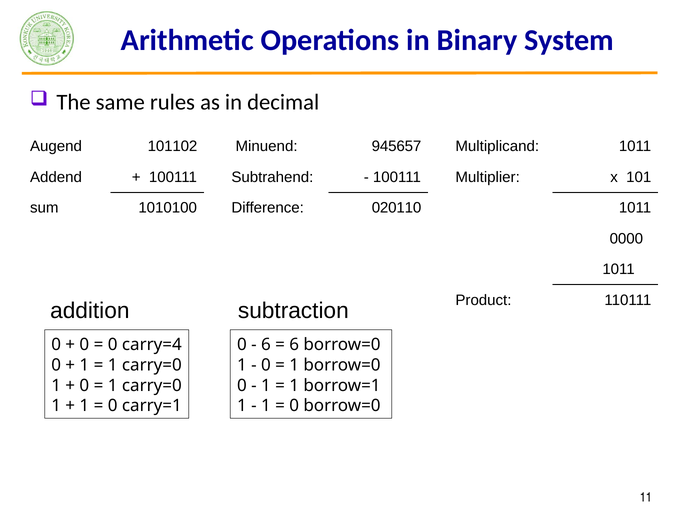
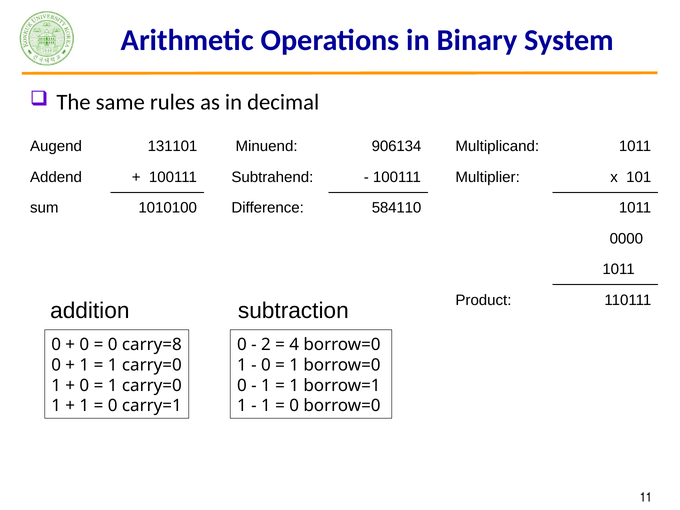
101102: 101102 -> 131101 (173, 146)
945657: 945657 -> 906134 (397, 146)
020110: 020110 -> 584110 (397, 208)
carry=4: carry=4 -> carry=8 (152, 345)
6: 6 -> 2 (266, 345)
6: 6 -> 4 (294, 345)
